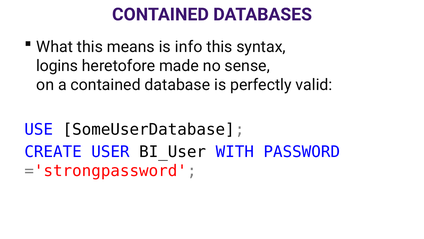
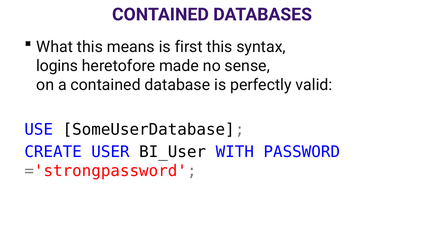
info: info -> first (189, 47)
